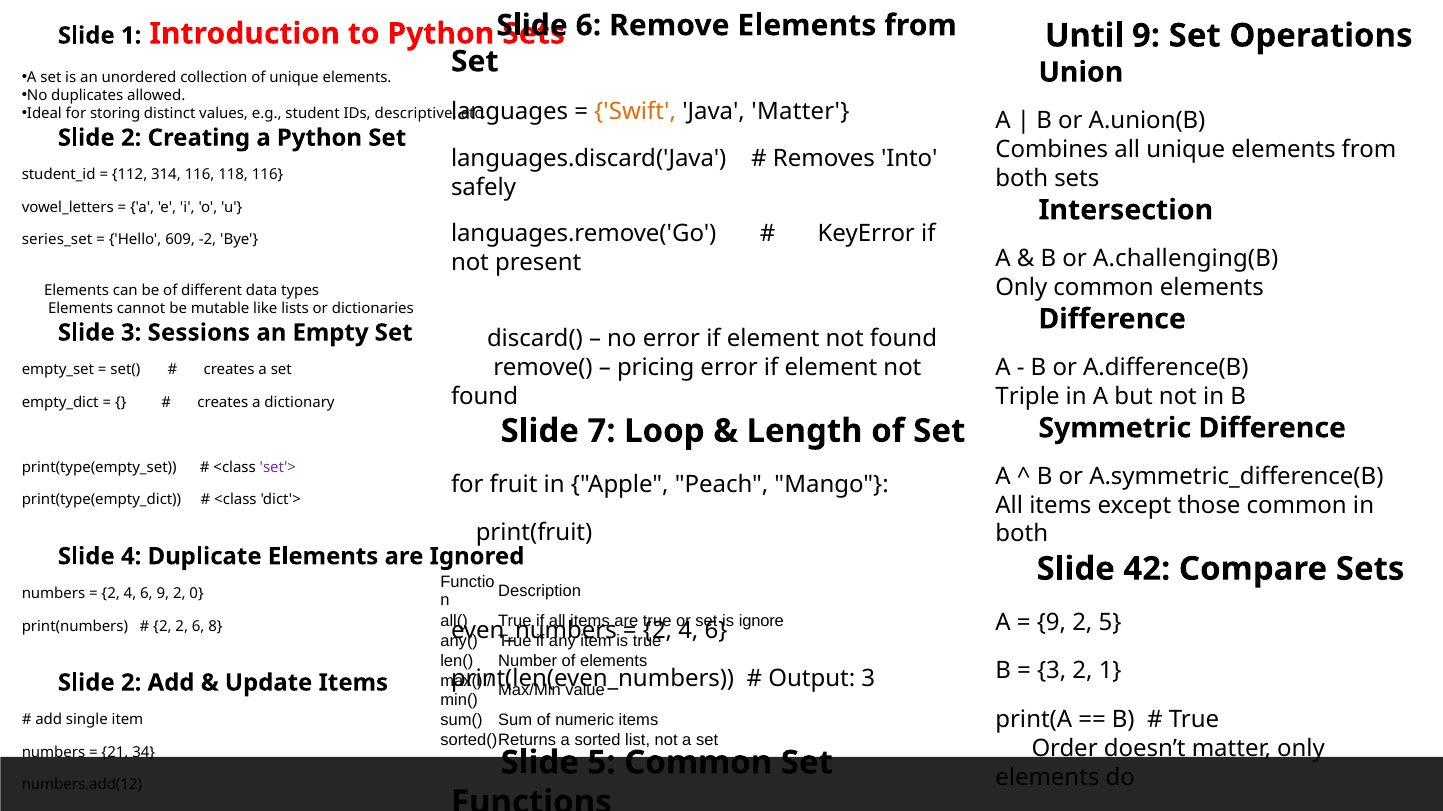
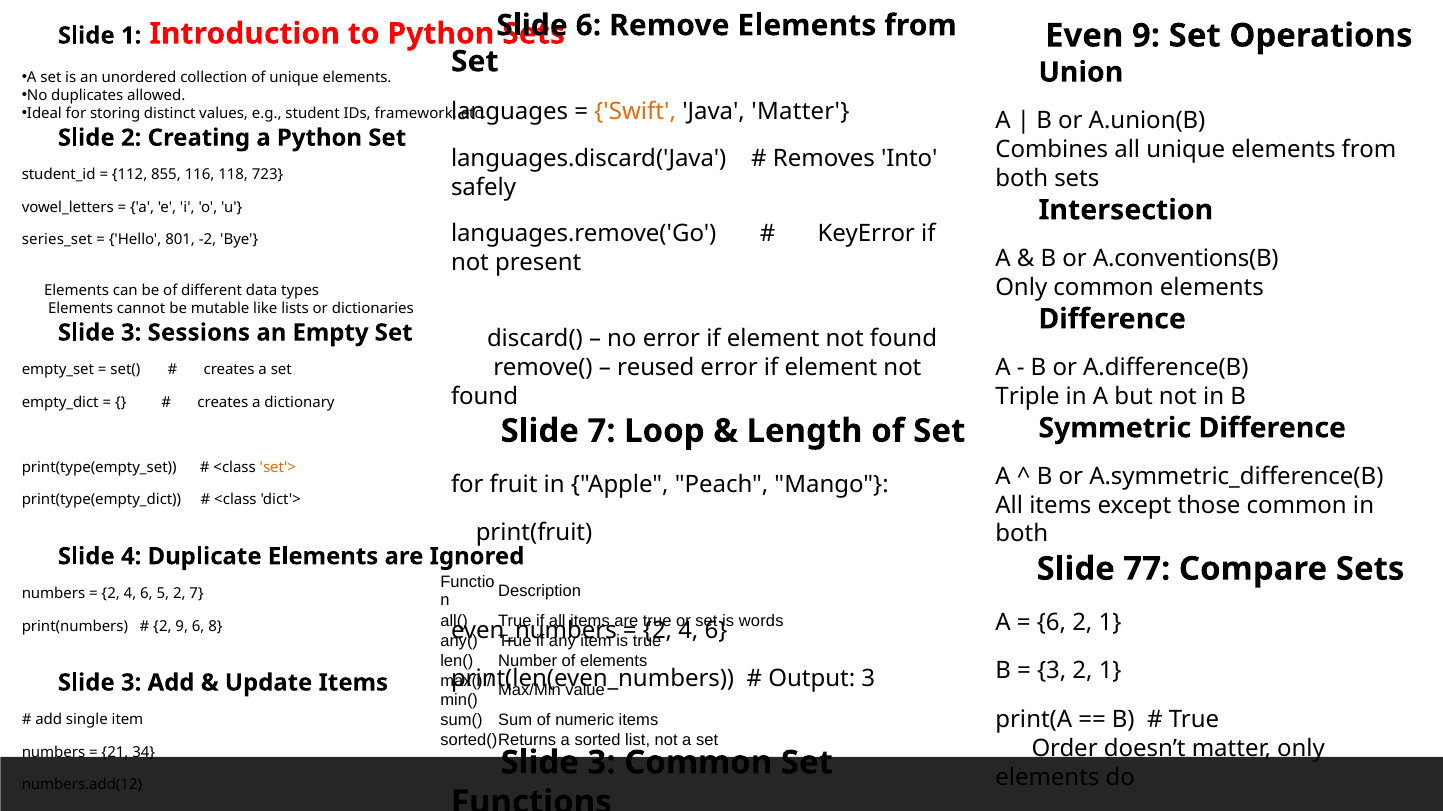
Until: Until -> Even (1084, 36)
descriptive: descriptive -> framework (416, 114)
314: 314 -> 855 (166, 175)
118 116: 116 -> 723 (268, 175)
609: 609 -> 801 (180, 240)
A.challenging(B: A.challenging(B -> A.conventions(B (1186, 259)
pricing: pricing -> reused (656, 368)
set'> colour: purple -> orange (278, 468)
42: 42 -> 77 (1147, 569)
6 9: 9 -> 5 (163, 594)
2 0: 0 -> 7 (197, 594)
ignore: ignore -> words (761, 621)
9: 9 -> 6 (1051, 623)
5: 5 -> 1 (1110, 623)
2 2: 2 -> 9 (182, 627)
2: 2 -> 3 (131, 683)
5: 5 -> 3 (601, 763)
